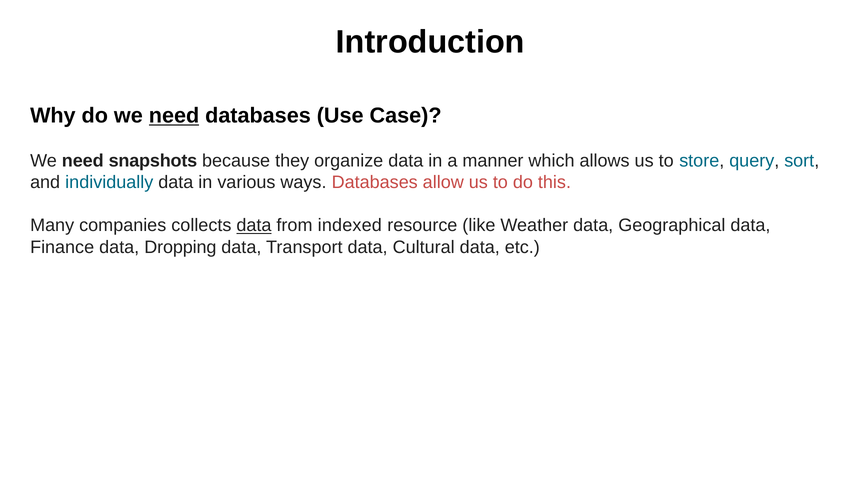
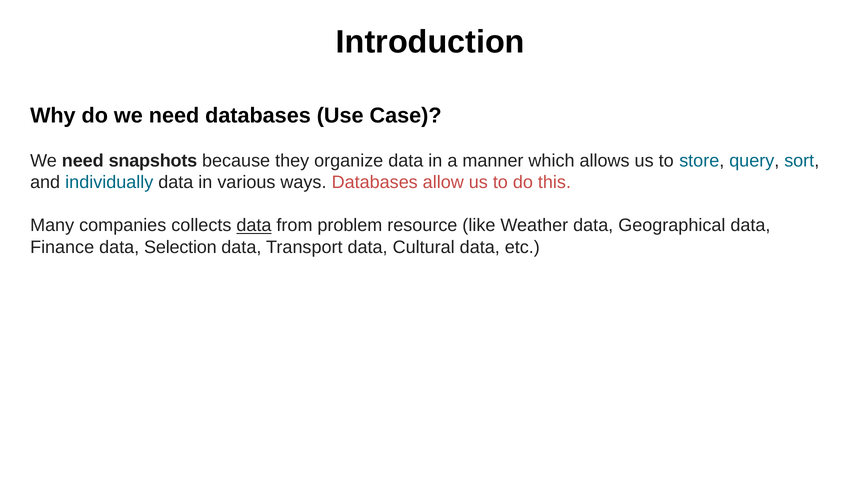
need underline: present -> none (174, 116)
indexed: indexed -> problem (350, 226)
Dropping: Dropping -> Selection (180, 247)
